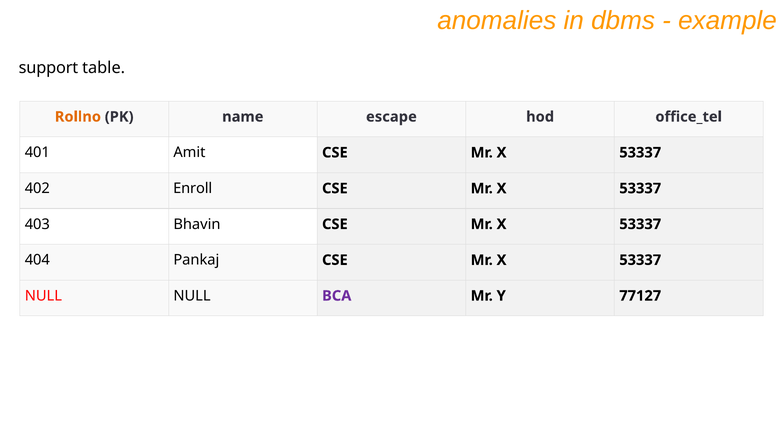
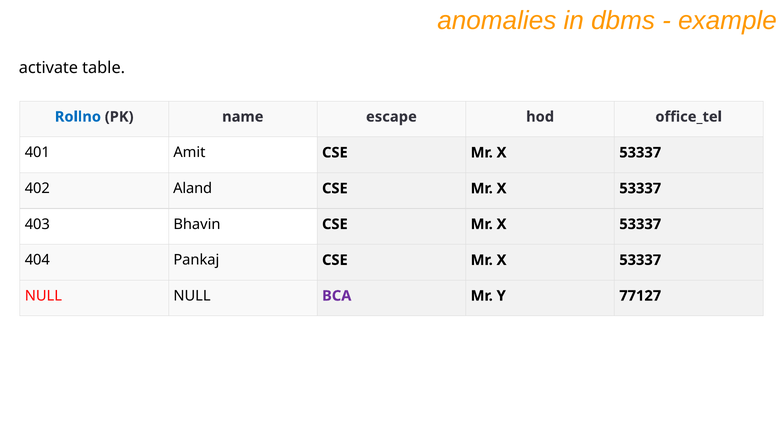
support: support -> activate (48, 68)
Rollno colour: orange -> blue (78, 117)
Enroll: Enroll -> Aland (193, 188)
